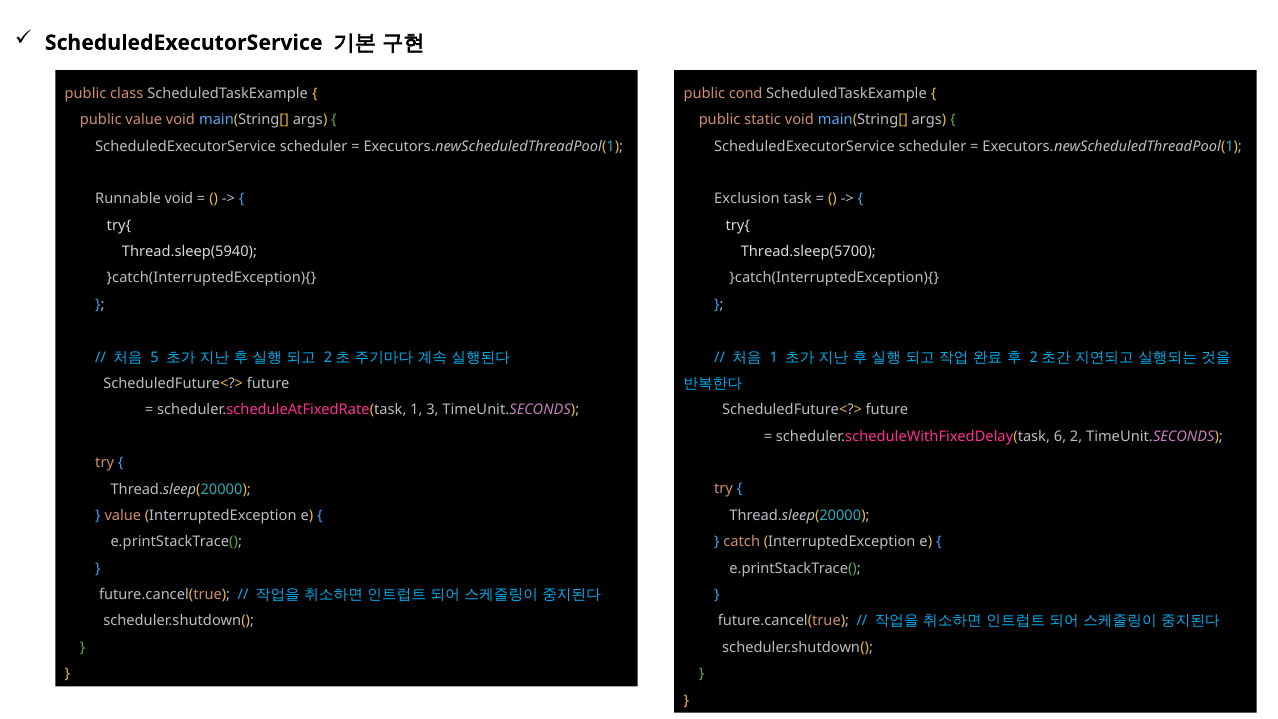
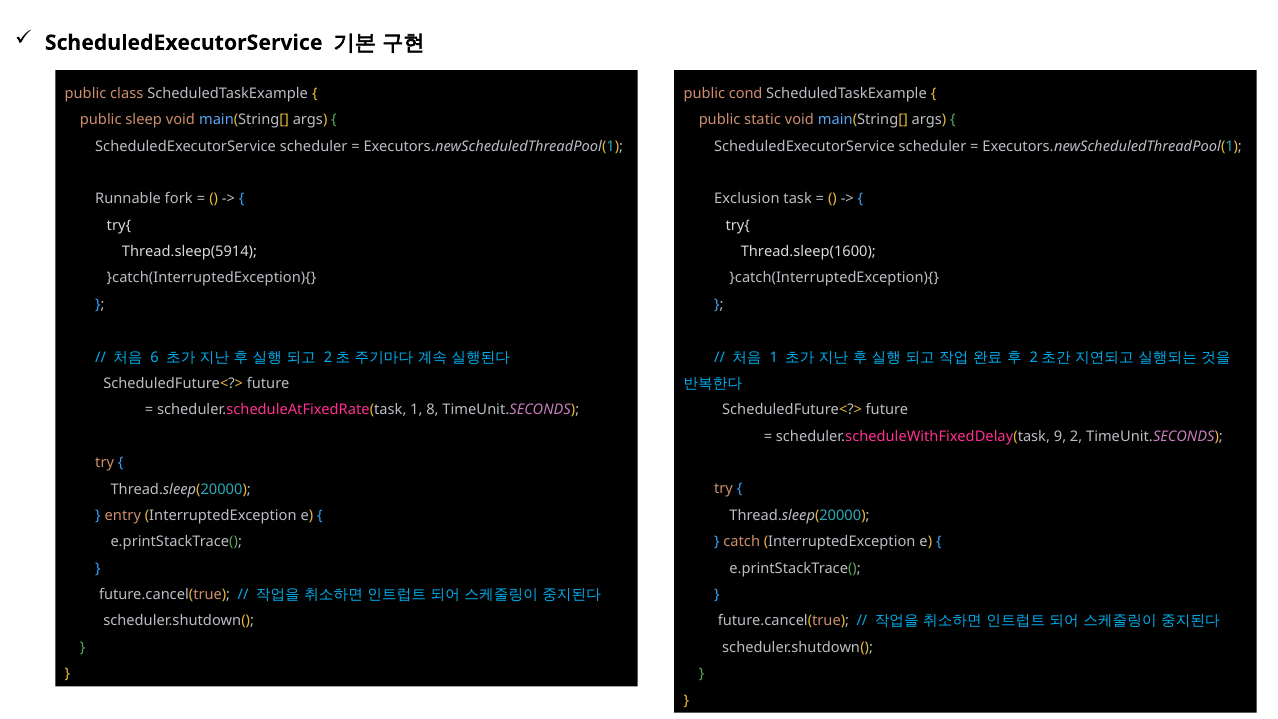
public value: value -> sleep (144, 120)
Runnable void: void -> fork (179, 199)
Thread.sleep(5940: Thread.sleep(5940 -> Thread.sleep(5914 (189, 252)
Thread.sleep(5700: Thread.sleep(5700 -> Thread.sleep(1600 (808, 252)
5: 5 -> 6 (155, 357)
3: 3 -> 8 (432, 410)
6: 6 -> 9 (1060, 436)
value: value -> entry (123, 515)
